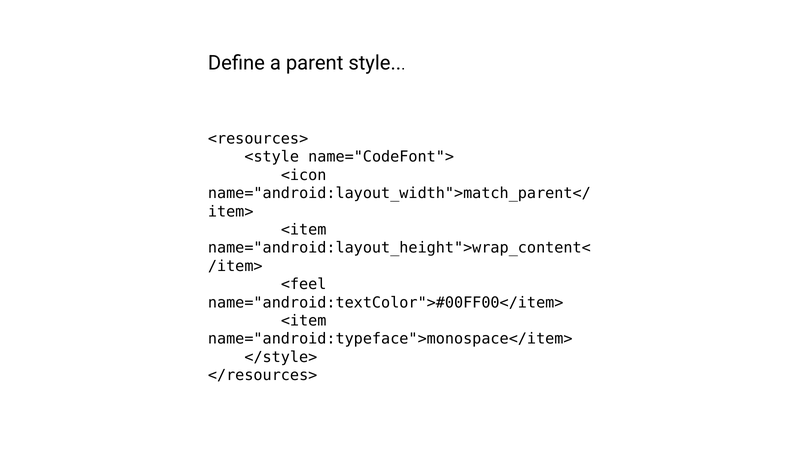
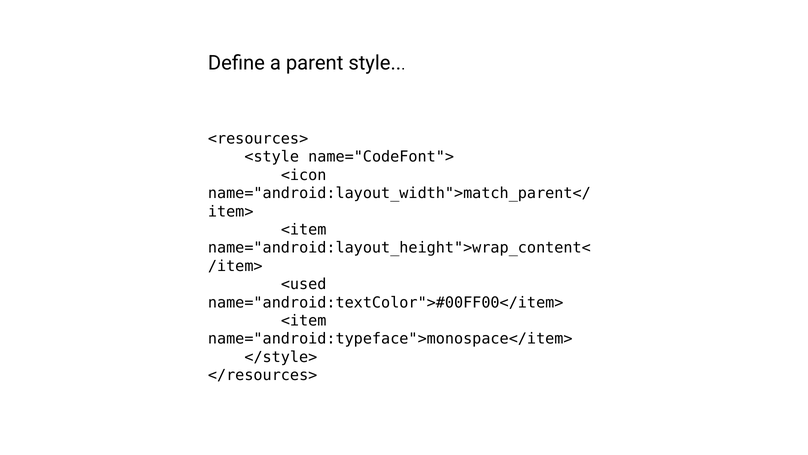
<feel: <feel -> <used (304, 284)
